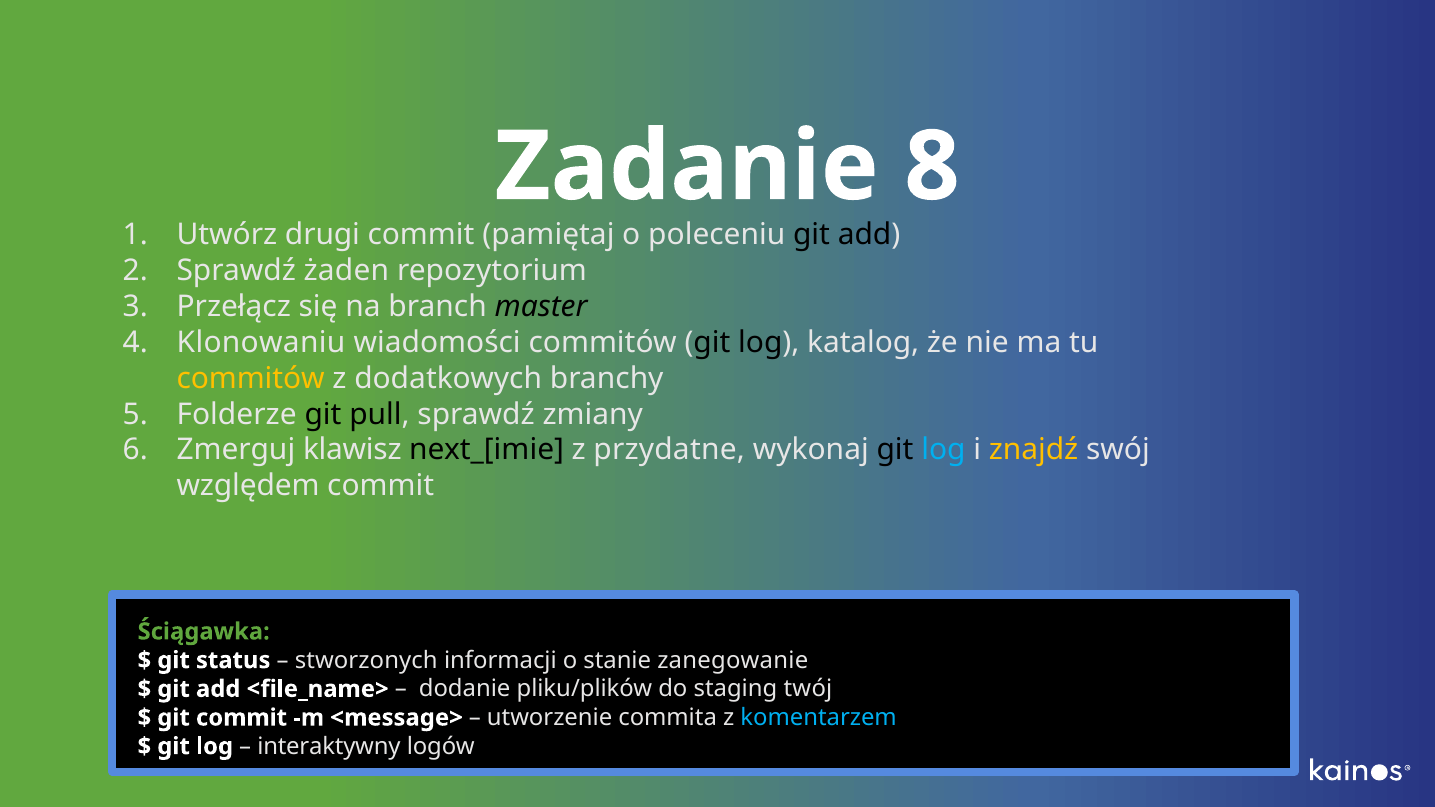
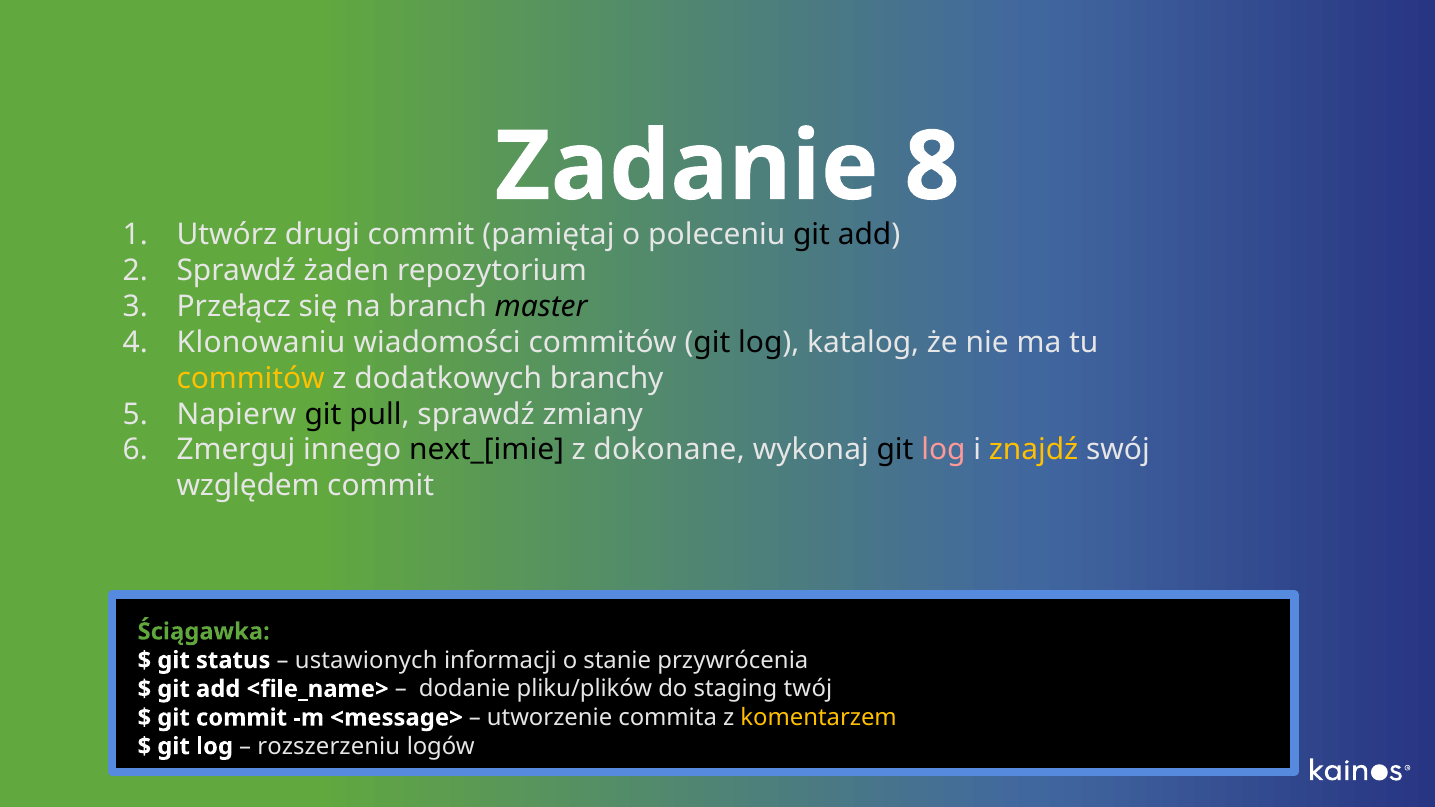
Folderze: Folderze -> Napierw (236, 414)
klawisz: klawisz -> innego (352, 450)
przydatne: przydatne -> dokonane (669, 450)
log colour: light blue -> pink (943, 450)
stworzonych: stworzonych -> ustawionych (366, 660)
zanegowanie: zanegowanie -> przywrócenia (733, 660)
komentarzem colour: light blue -> yellow (819, 718)
interaktywny: interaktywny -> rozszerzeniu (329, 746)
